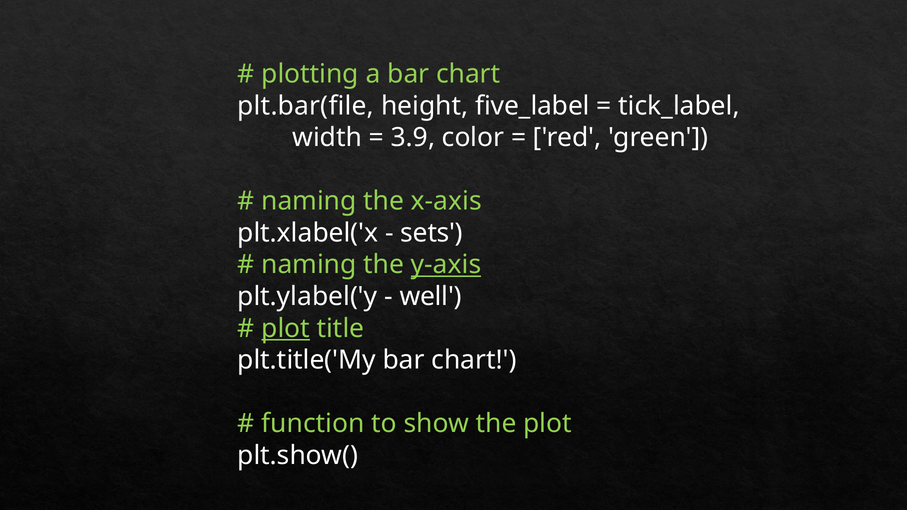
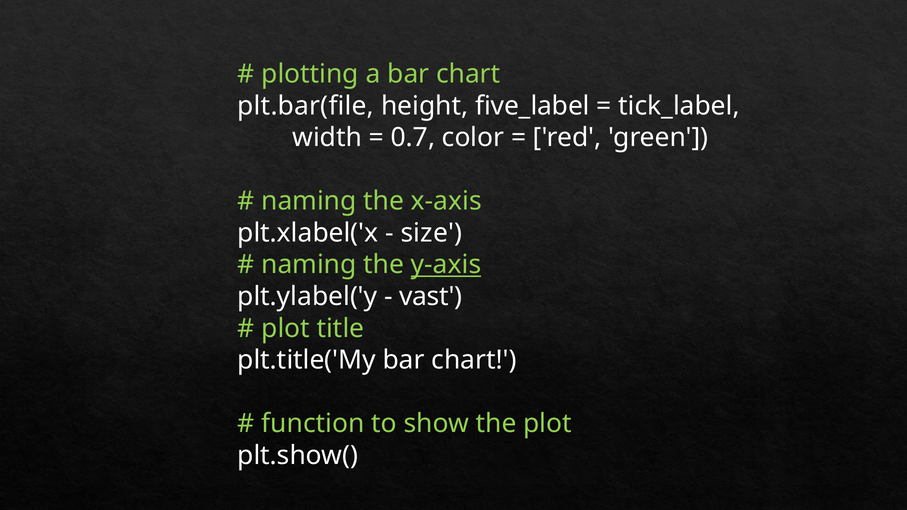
3.9: 3.9 -> 0.7 (413, 138)
sets: sets -> size (431, 233)
well: well -> vast (431, 297)
plot underline: present -> none (286, 328)
